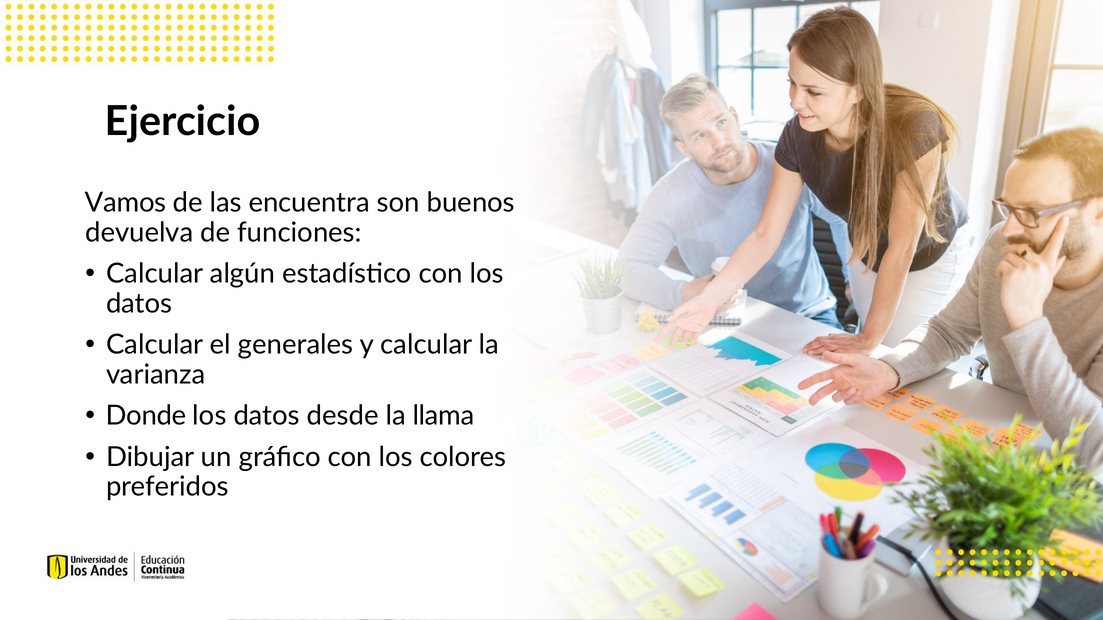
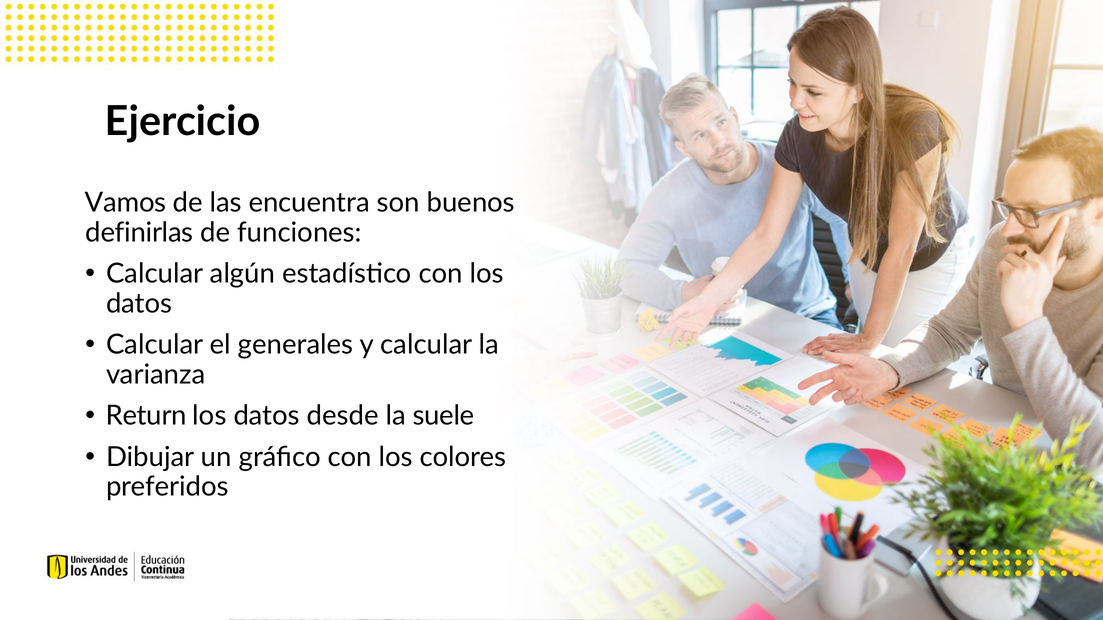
devuelva: devuelva -> definirlas (139, 233)
Donde: Donde -> Return (146, 416)
llama: llama -> suele (444, 416)
